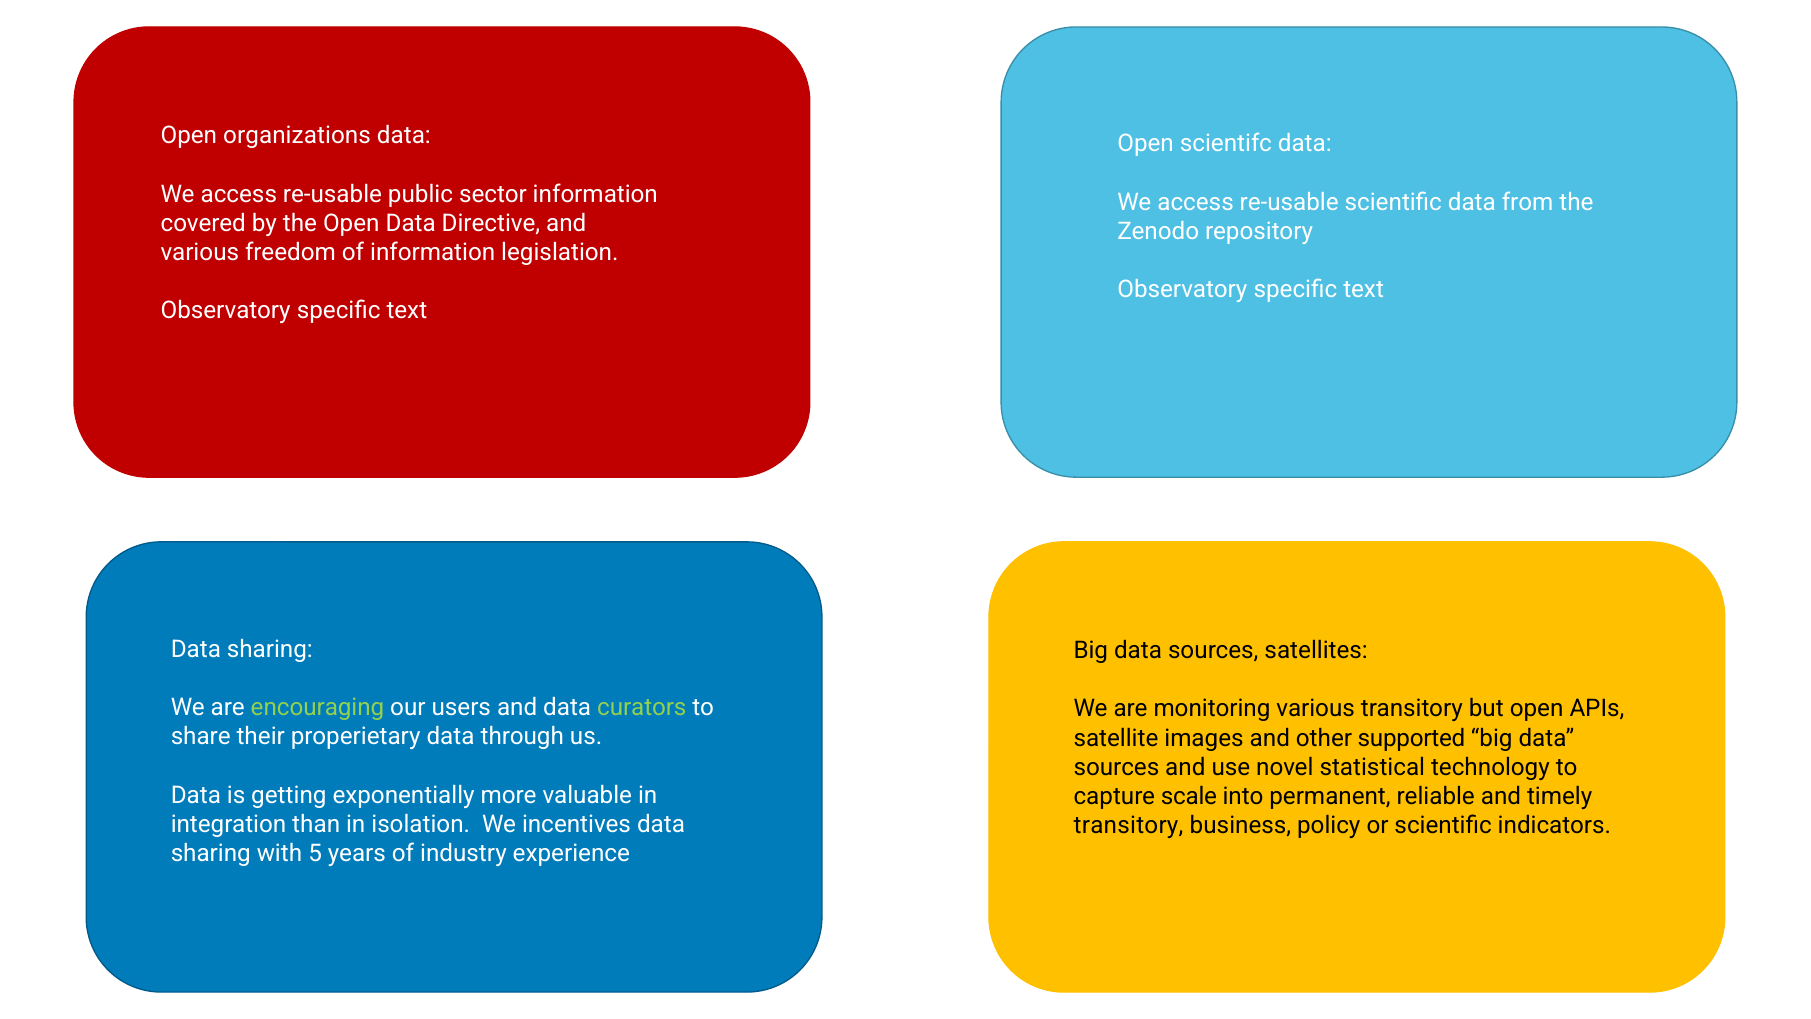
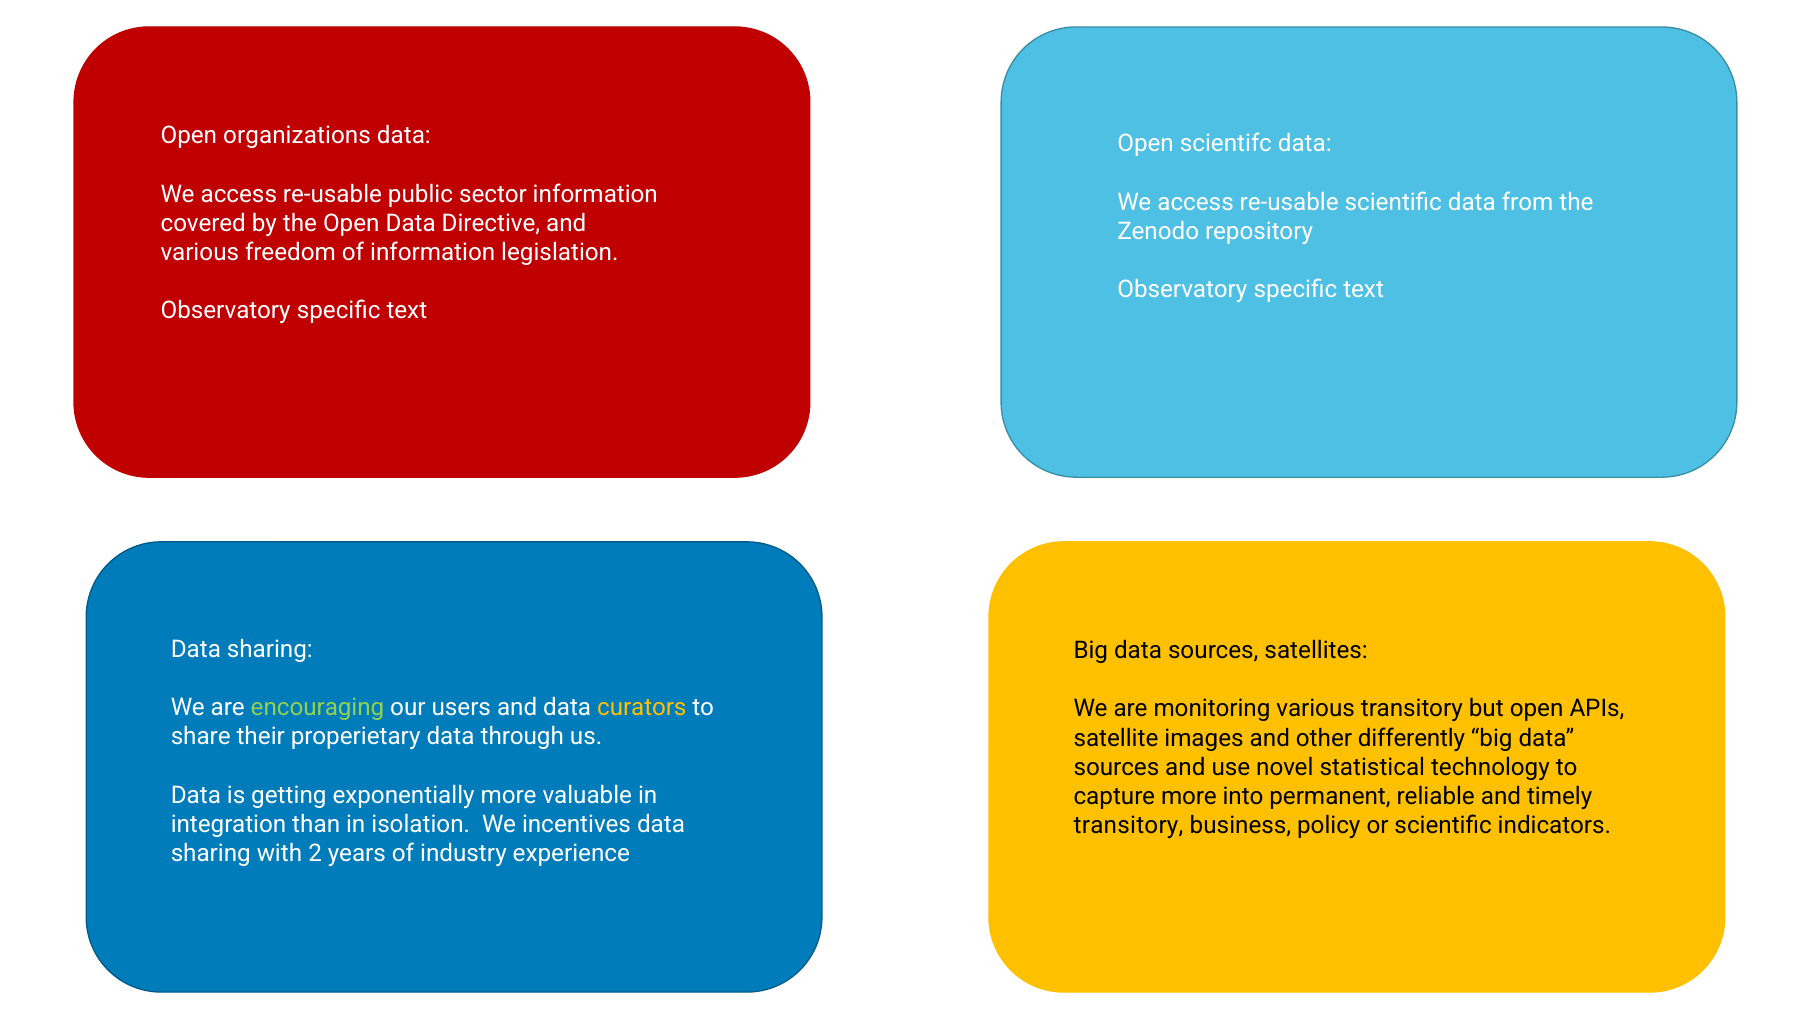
curators colour: light green -> yellow (642, 707)
supported: supported -> differently (1411, 738)
capture scale: scale -> more (1189, 796)
5: 5 -> 2 (315, 853)
